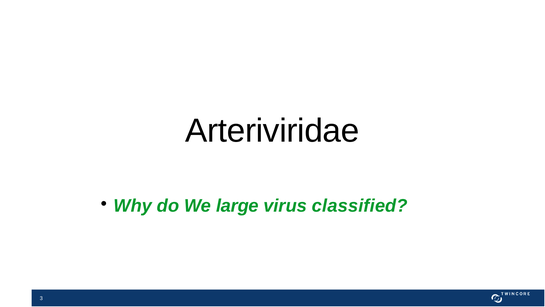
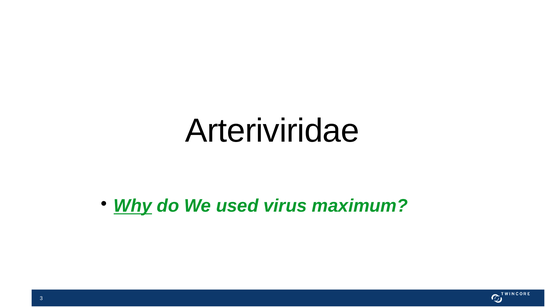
Why underline: none -> present (133, 206)
large: large -> used (237, 206)
classified: classified -> maximum (360, 206)
